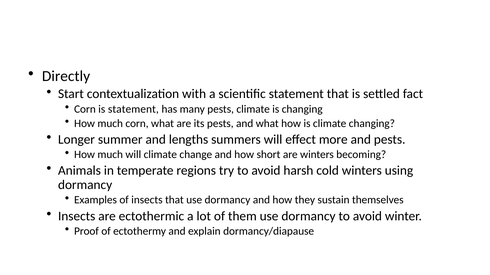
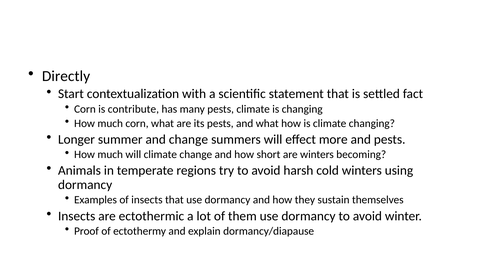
is statement: statement -> contribute (133, 109)
and lengths: lengths -> change (188, 140)
